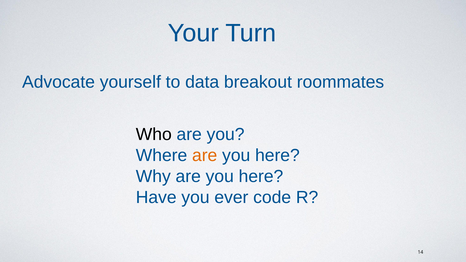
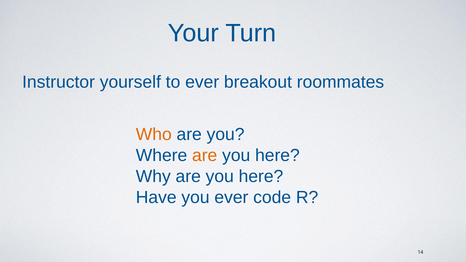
Advocate: Advocate -> Instructor (59, 82)
to data: data -> ever (202, 82)
Who colour: black -> orange (154, 135)
